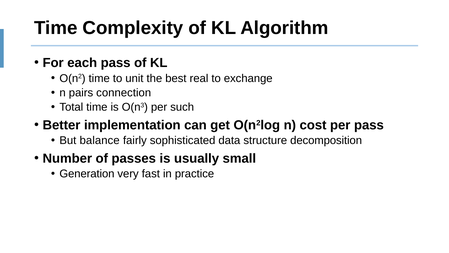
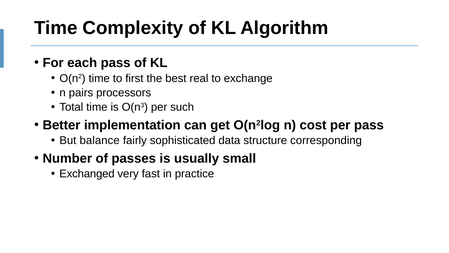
unit: unit -> first (134, 78)
connection: connection -> processors (124, 93)
decomposition: decomposition -> corresponding (326, 140)
Generation: Generation -> Exchanged (87, 174)
